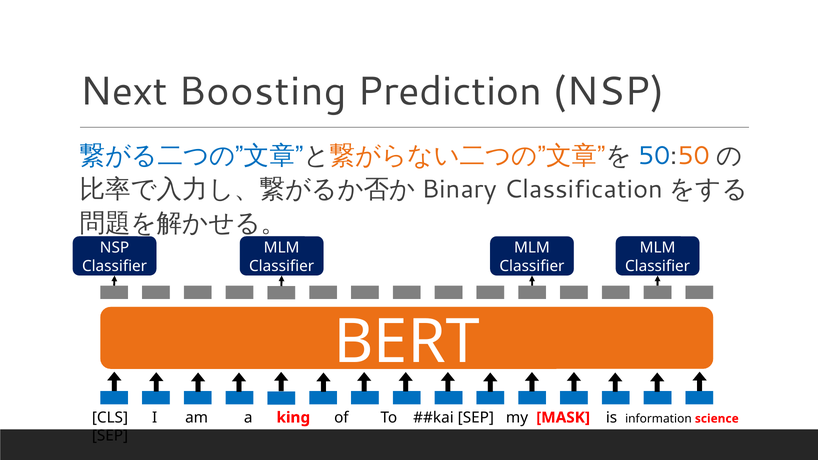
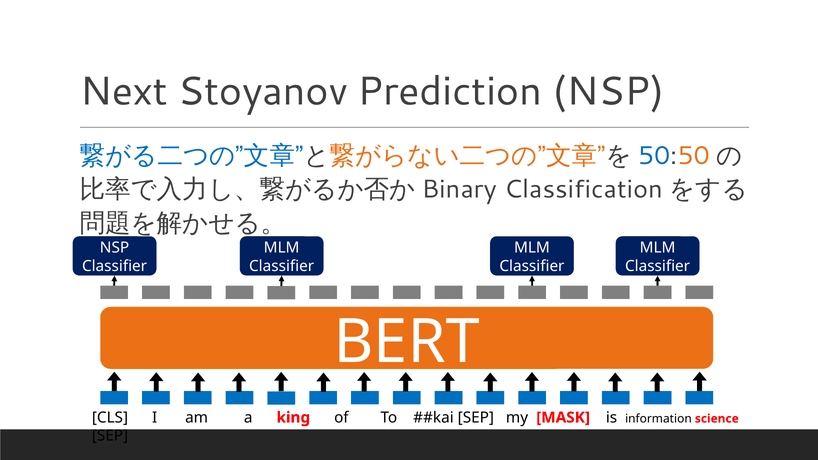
Boosting: Boosting -> Stoyanov (263, 92)
